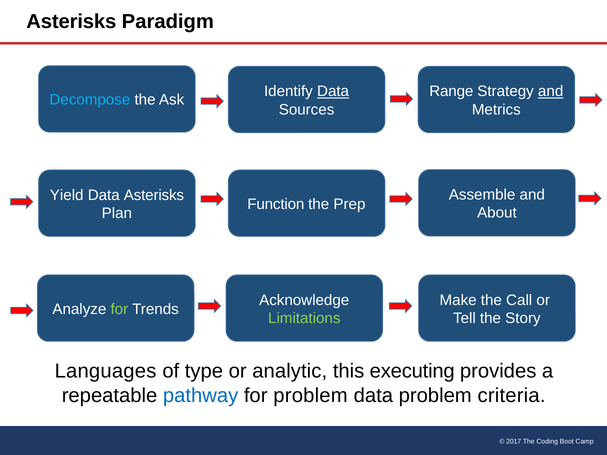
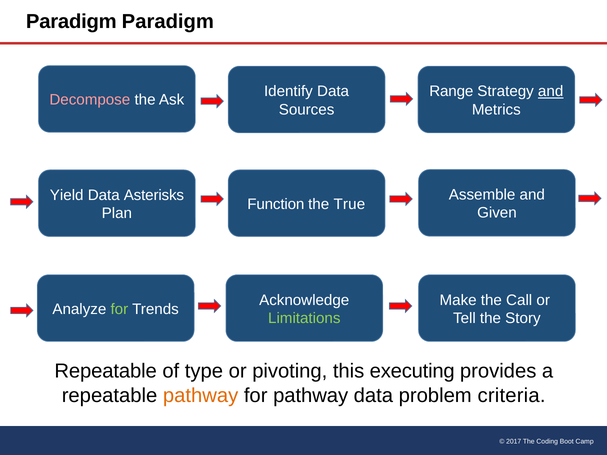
Asterisks: Asterisks -> Paradigm (71, 22)
Data underline: present -> none (333, 91)
Decompose colour: light blue -> pink (90, 100)
Prep: Prep -> True (349, 204)
About: About -> Given (497, 213)
Languages: Languages -> Repeatable (106, 371)
analytic: analytic -> pivoting (290, 371)
pathway colour: blue -> orange (201, 396)
for problem: problem -> pathway (311, 396)
